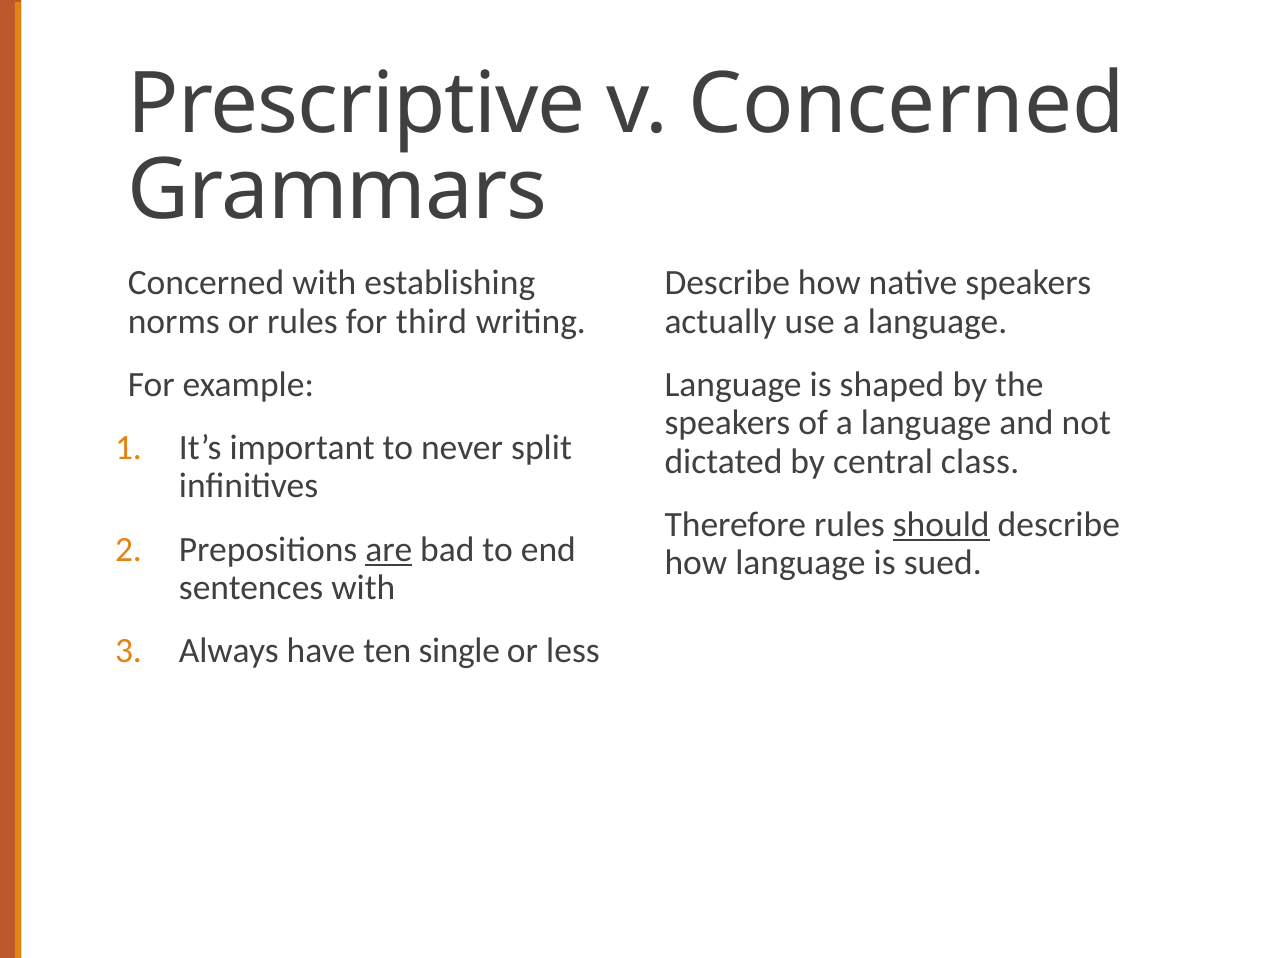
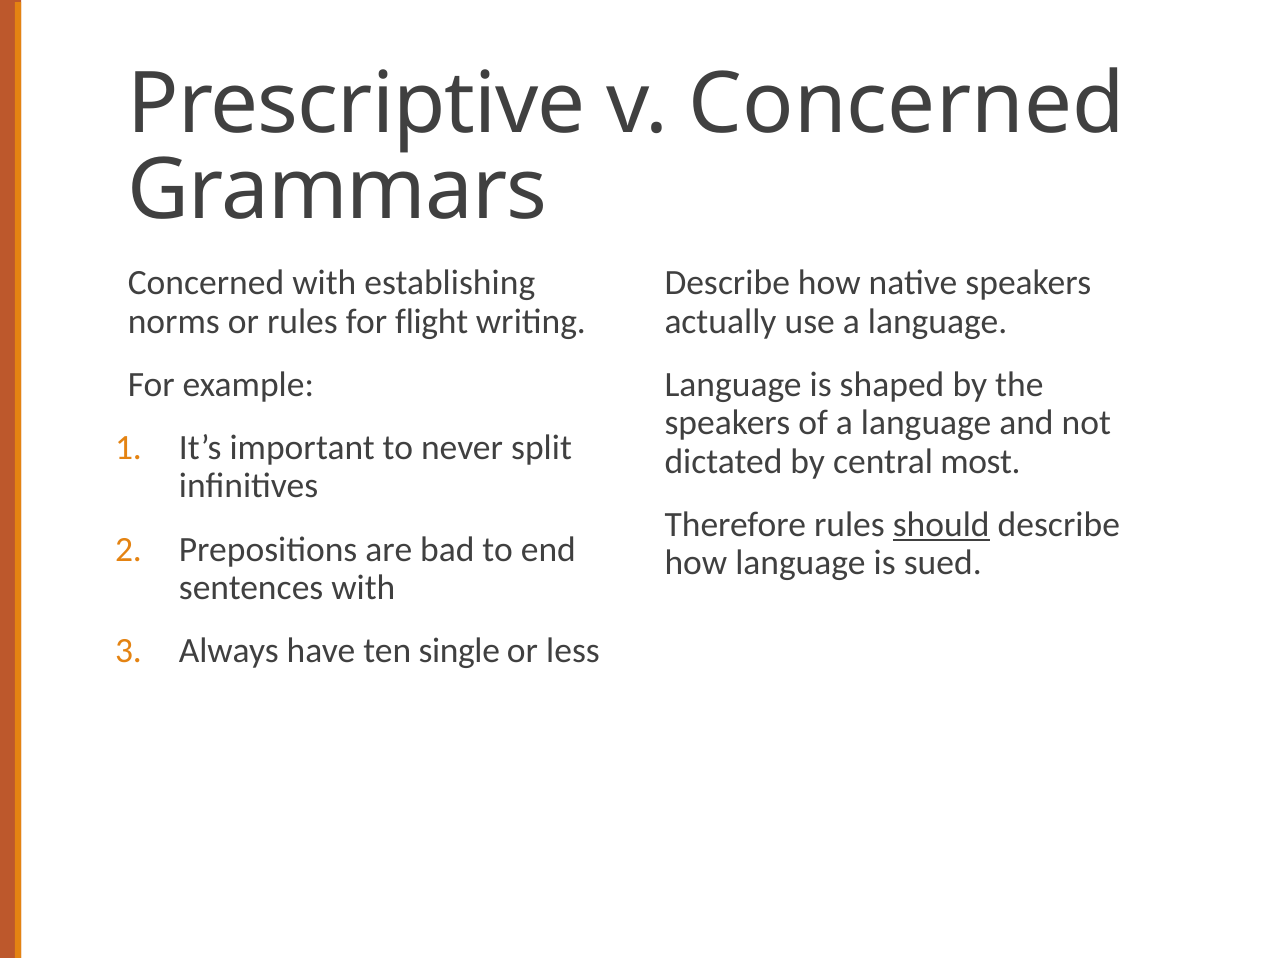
third: third -> flight (432, 322)
class: class -> most (980, 462)
are underline: present -> none (389, 550)
